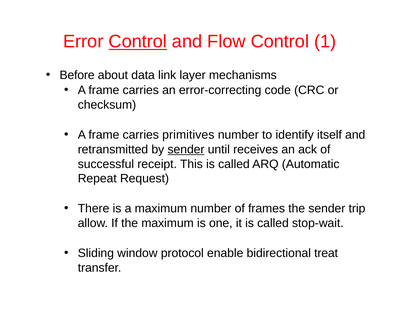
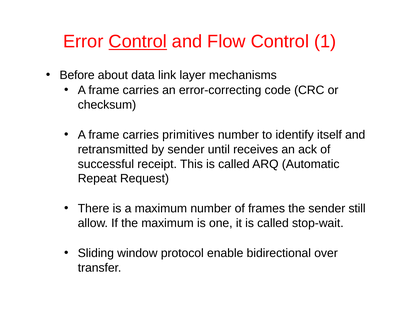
sender underline: present -> none (186, 150)
trip: trip -> still (357, 209)
treat: treat -> over (326, 253)
